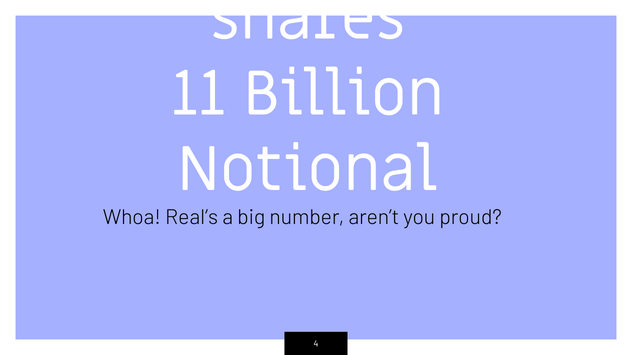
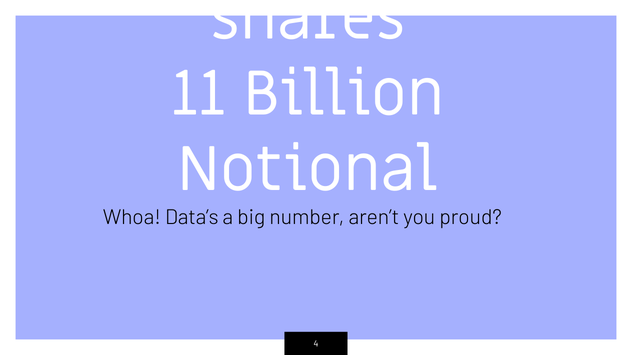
Real’s: Real’s -> Data’s (192, 217)
